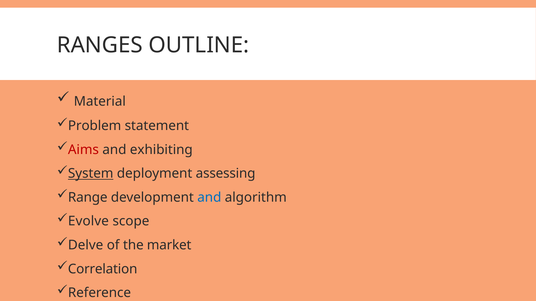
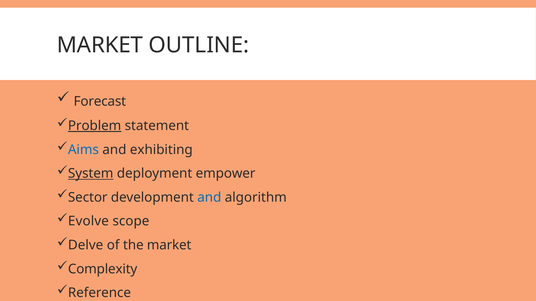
RANGES: RANGES -> MARKET (100, 45)
Material: Material -> Forecast (100, 102)
Problem underline: none -> present (95, 126)
Aims colour: red -> blue (83, 150)
assessing: assessing -> empower (226, 174)
Range: Range -> Sector (88, 198)
Correlation: Correlation -> Complexity (103, 269)
